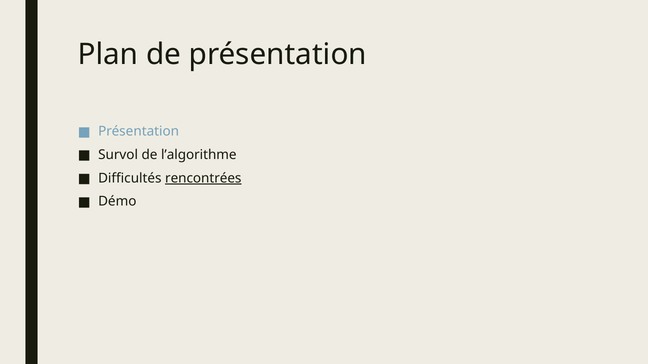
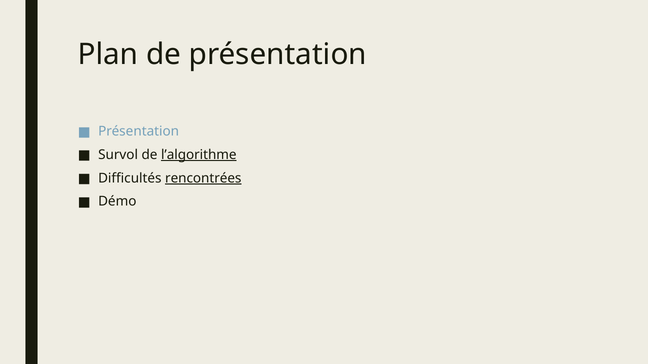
l’algorithme underline: none -> present (199, 155)
